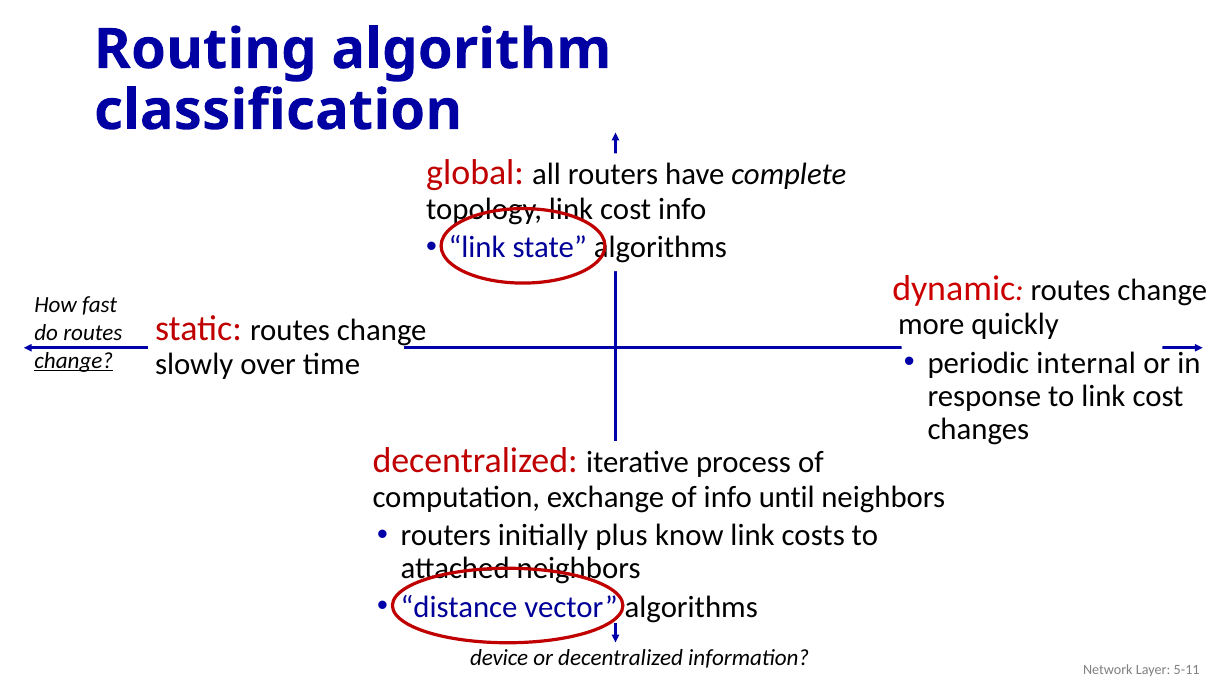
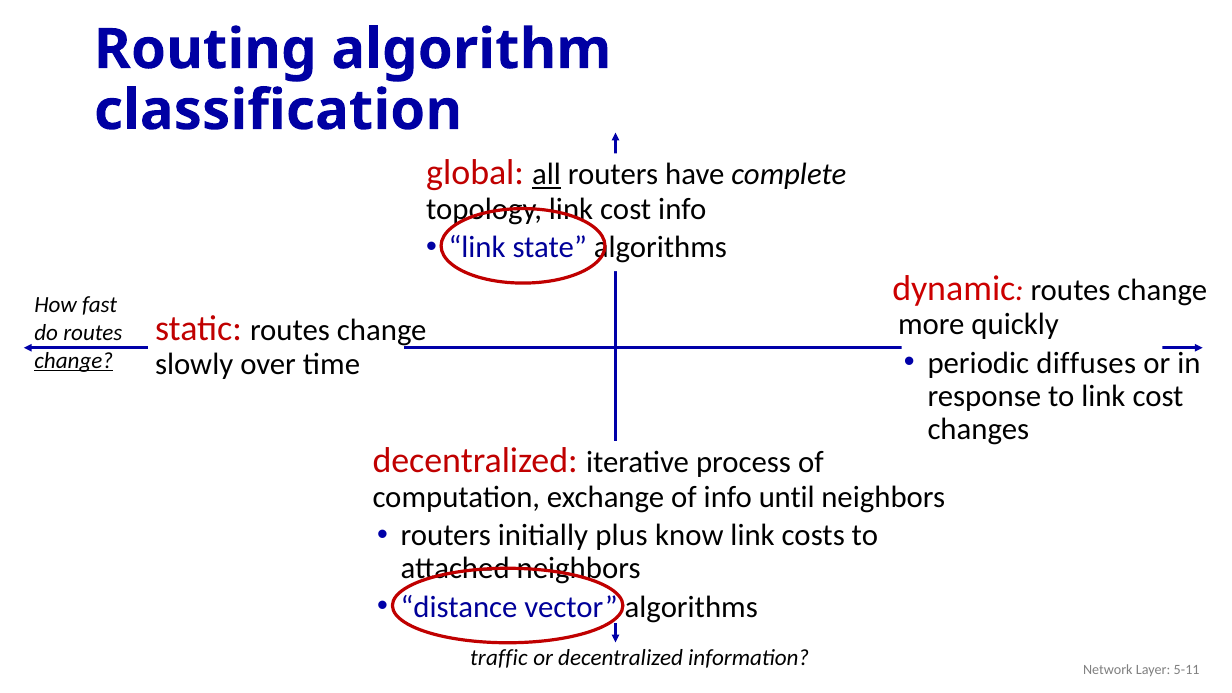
all underline: none -> present (547, 174)
internal: internal -> diffuses (1086, 363)
device: device -> traffic (499, 658)
